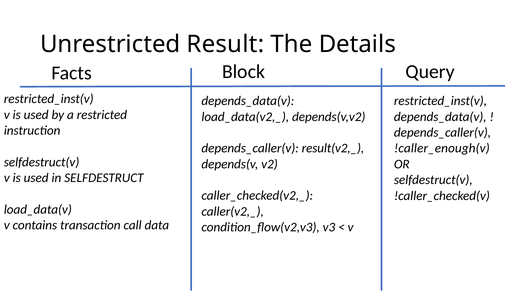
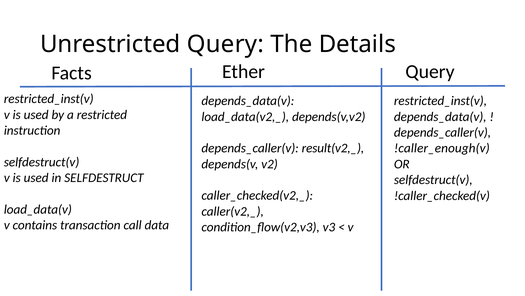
Unrestricted Result: Result -> Query (225, 44)
Block: Block -> Ether (244, 71)
